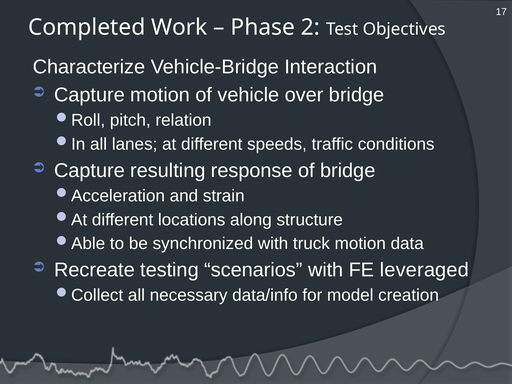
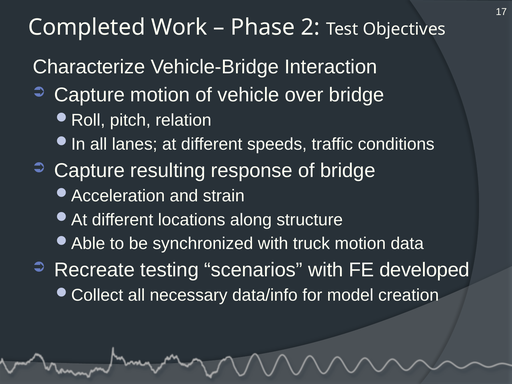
leveraged: leveraged -> developed (425, 270)
